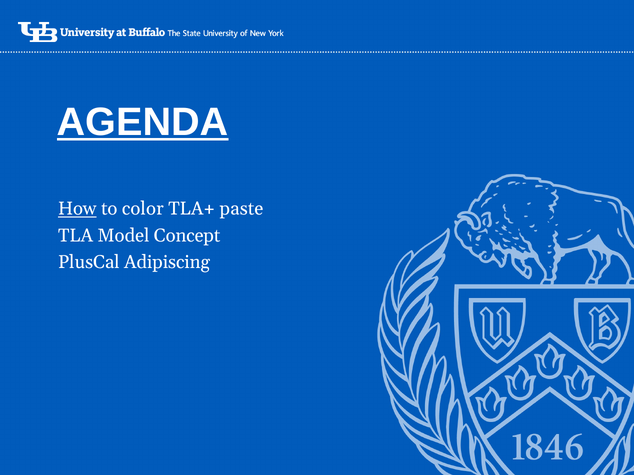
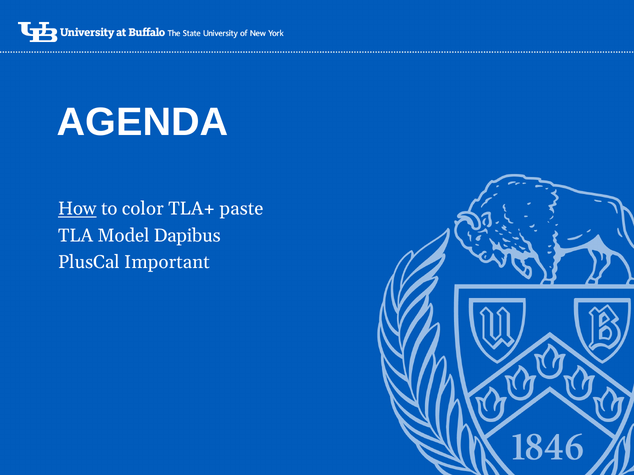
AGENDA underline: present -> none (143, 122)
Concept: Concept -> Dapibus (187, 236)
Adipiscing: Adipiscing -> Important (167, 262)
